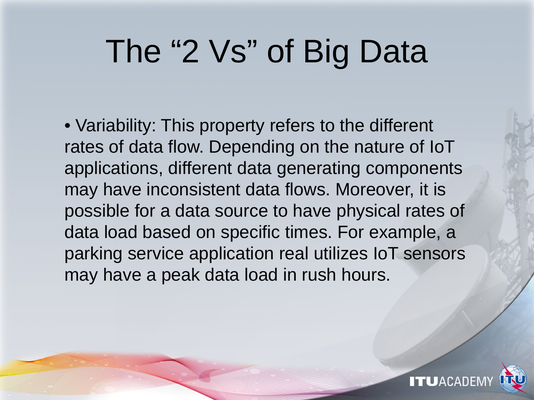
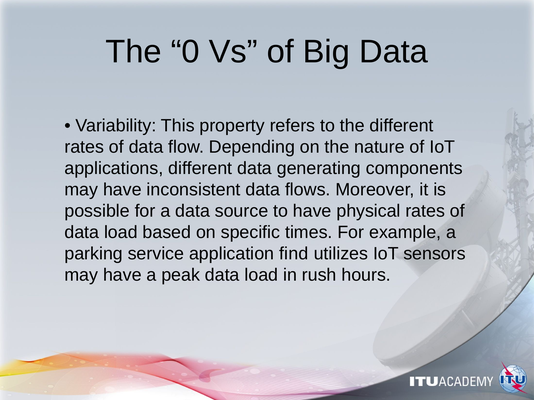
2: 2 -> 0 (185, 52)
real: real -> find (294, 254)
